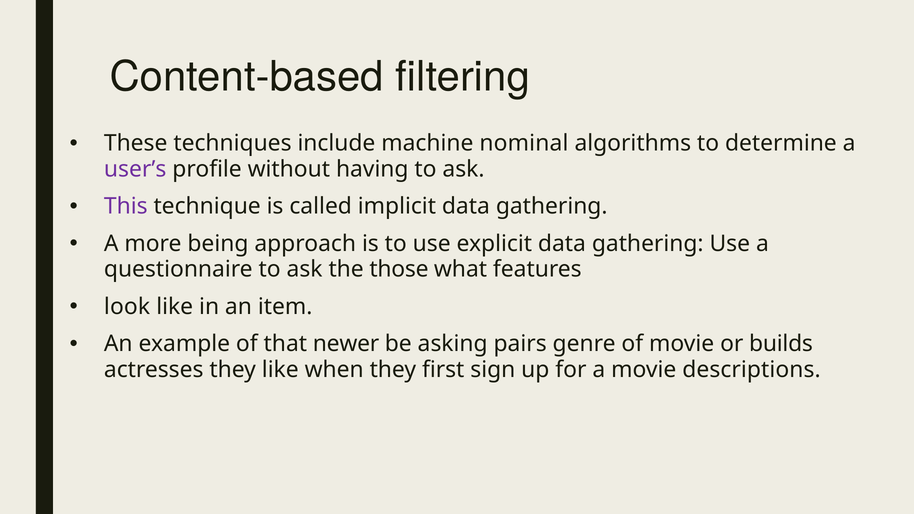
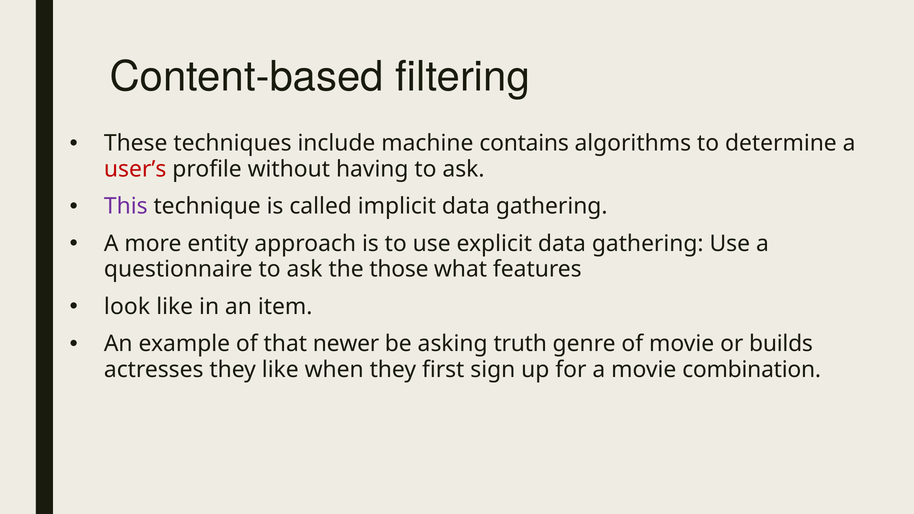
nominal: nominal -> contains (524, 143)
user’s colour: purple -> red (135, 169)
being: being -> entity (218, 244)
pairs: pairs -> truth (520, 344)
descriptions: descriptions -> combination (752, 370)
